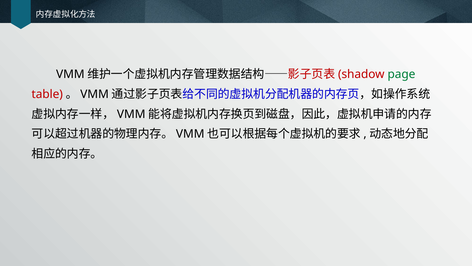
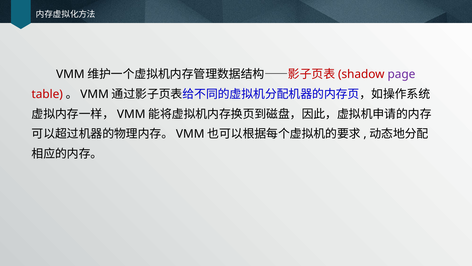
page colour: green -> purple (401, 74)
